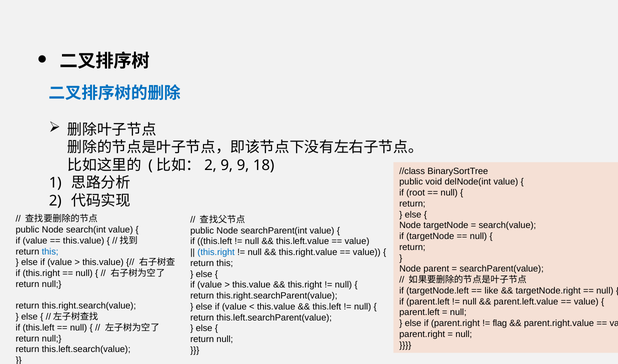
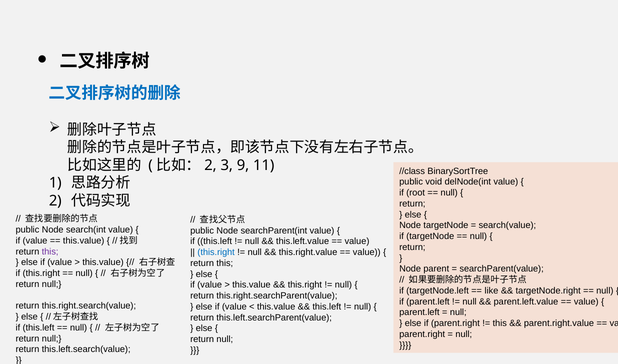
9: 9 -> 3 (227, 165)
18: 18 -> 11 (264, 165)
this colour: blue -> purple (50, 251)
flag: flag -> this (500, 323)
